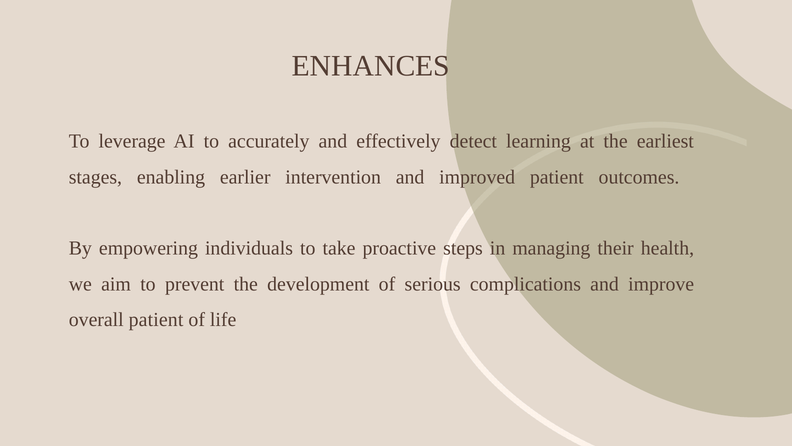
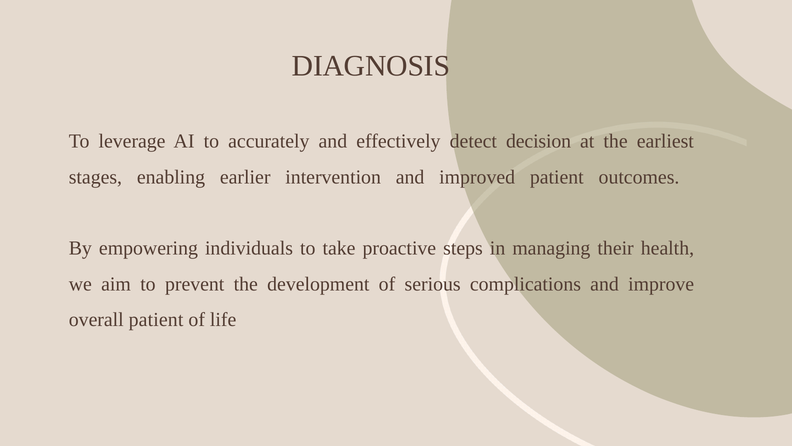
ENHANCES: ENHANCES -> DIAGNOSIS (371, 66)
learning: learning -> decision (539, 141)
